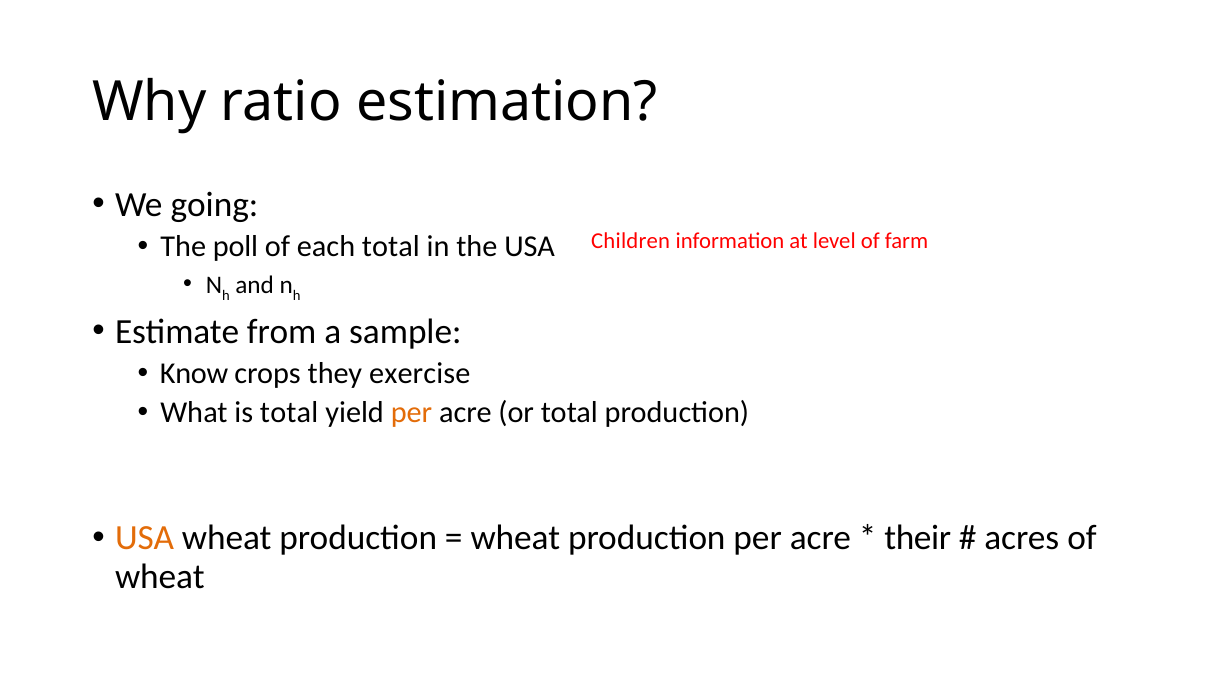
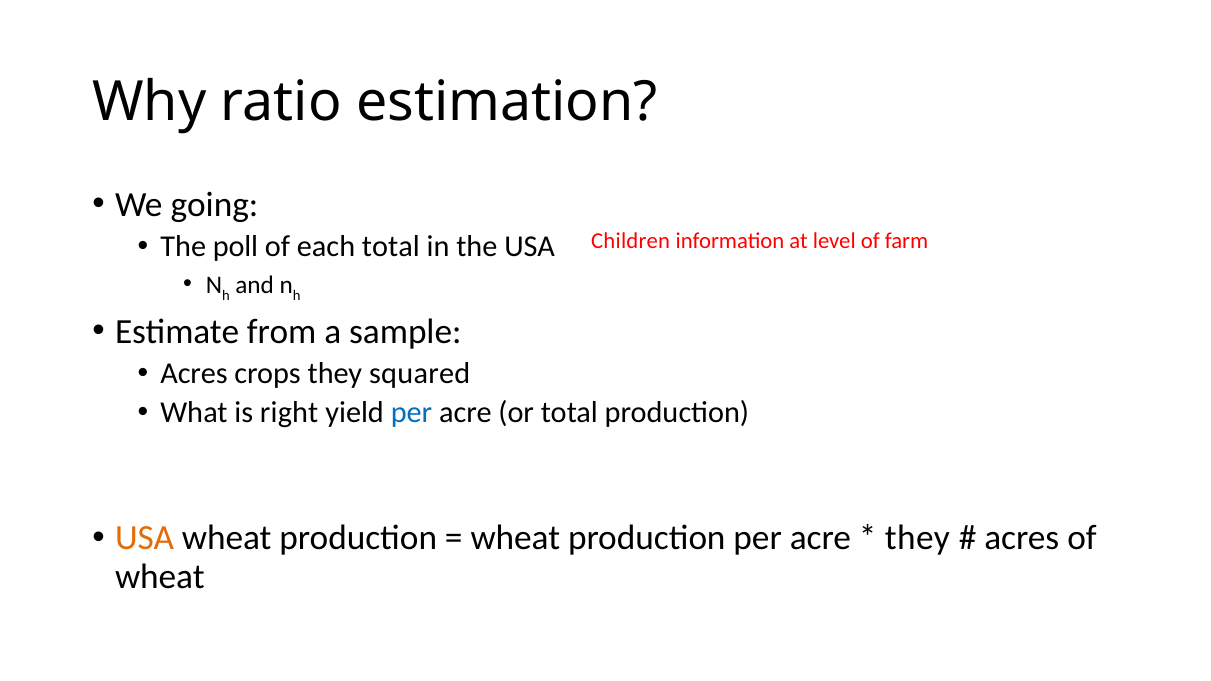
Know: Know -> Acres (194, 374)
exercise: exercise -> squared (420, 374)
is total: total -> right (289, 413)
per colour: orange -> blue (411, 413)
their: their -> they (917, 538)
